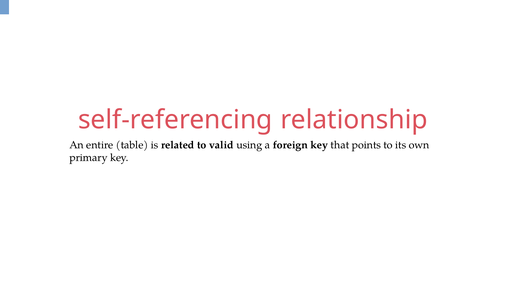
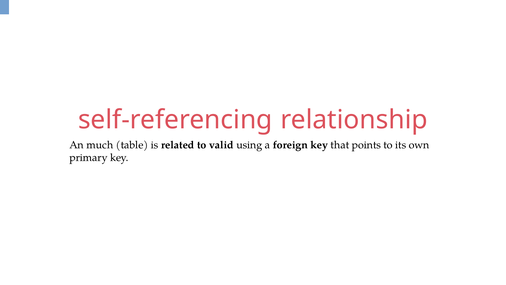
entire: entire -> much (100, 145)
